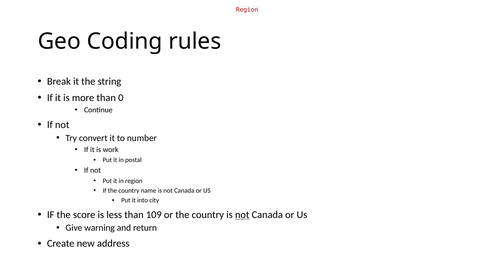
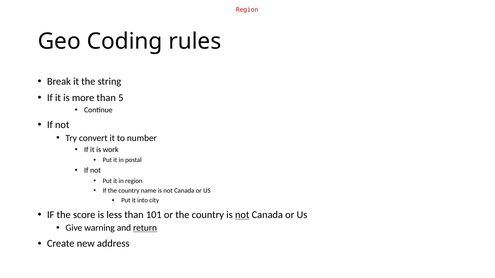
0: 0 -> 5 (121, 98)
109: 109 -> 101 (154, 215)
return underline: none -> present (145, 228)
